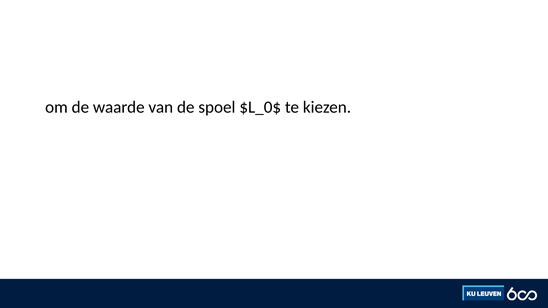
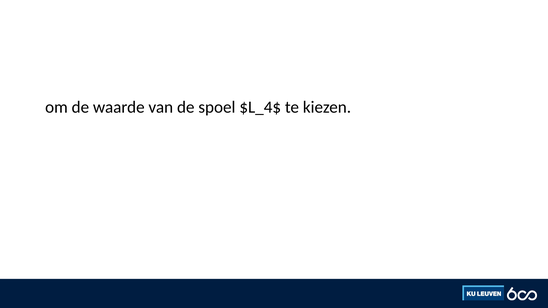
$L_0$: $L_0$ -> $L_4$ (260, 107)
